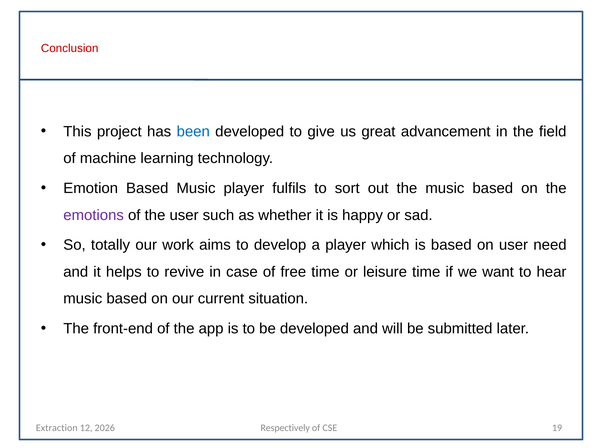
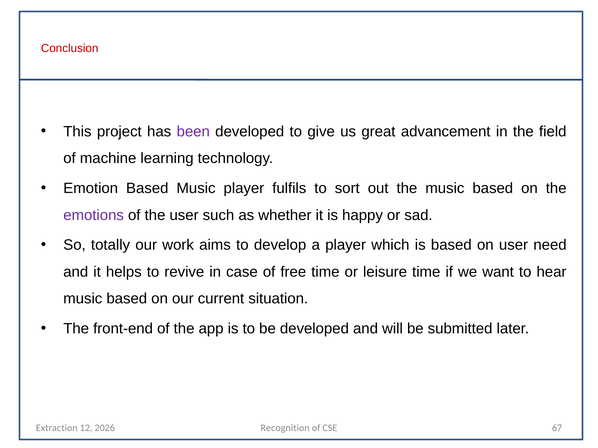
been colour: blue -> purple (193, 132)
Respectively: Respectively -> Recognition (285, 428)
19: 19 -> 67 (557, 428)
